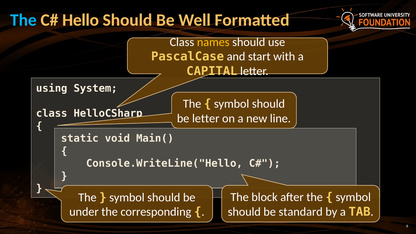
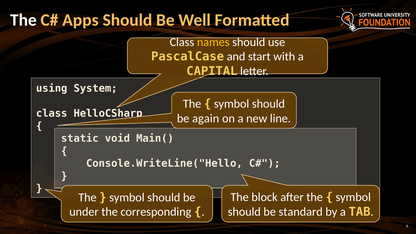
The colour: light blue -> white (23, 20)
Hello: Hello -> Apps (80, 20)
be letter: letter -> again (206, 118)
